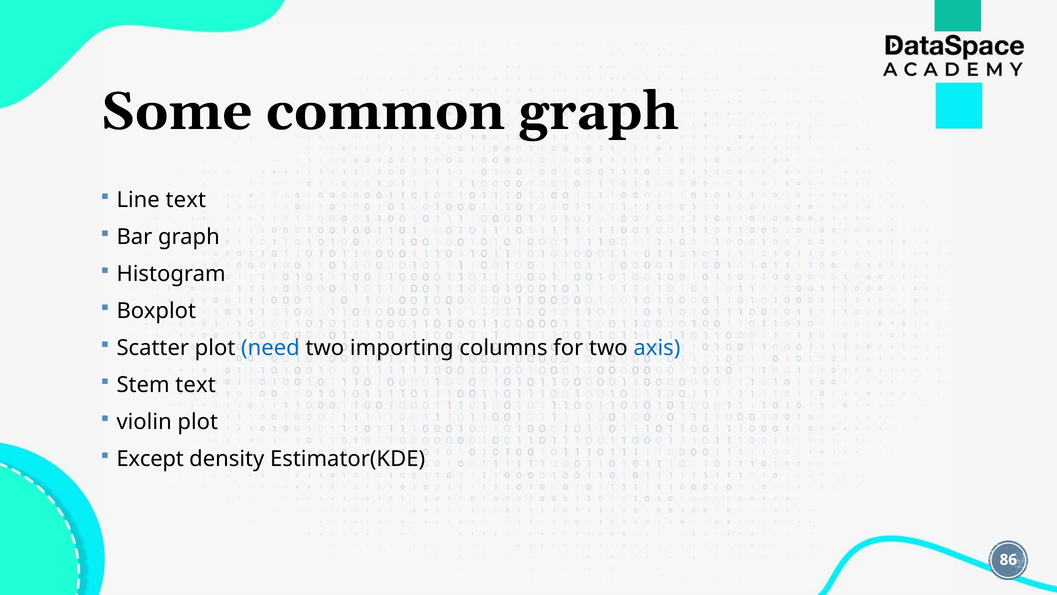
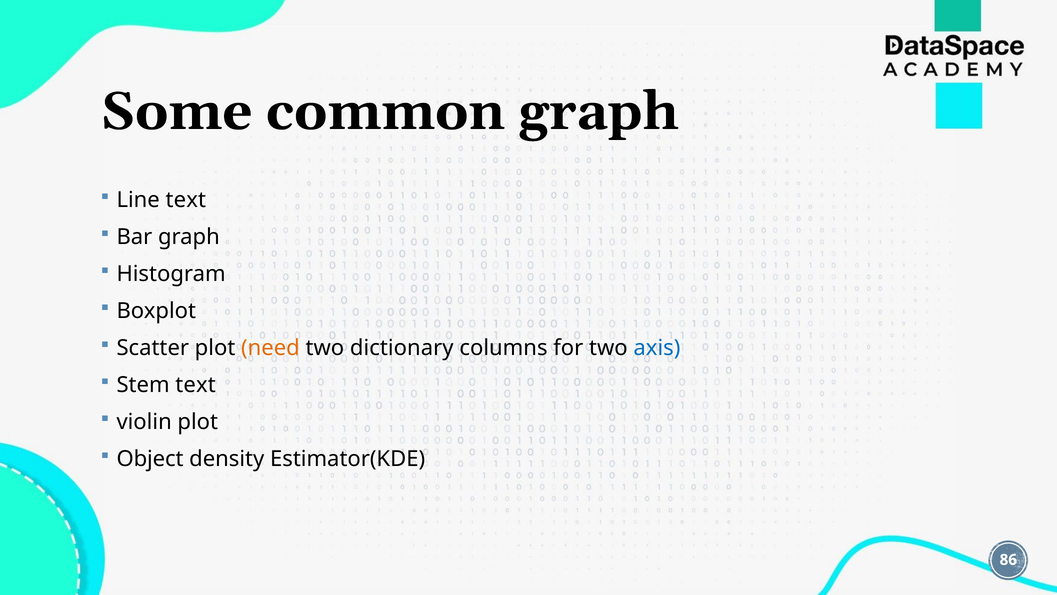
need colour: blue -> orange (270, 348)
importing: importing -> dictionary (402, 348)
Except: Except -> Object (150, 459)
